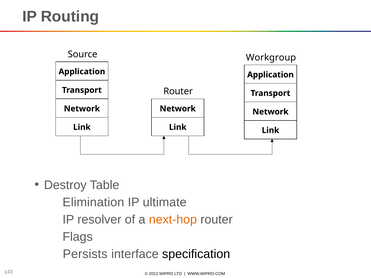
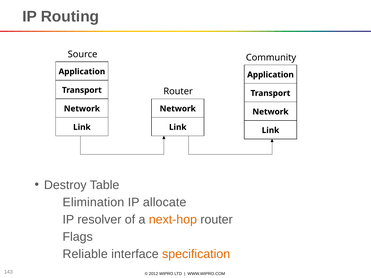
Workgroup: Workgroup -> Community (271, 57)
ultimate: ultimate -> allocate (165, 202)
Persists: Persists -> Reliable (85, 254)
specification colour: black -> orange (196, 254)
